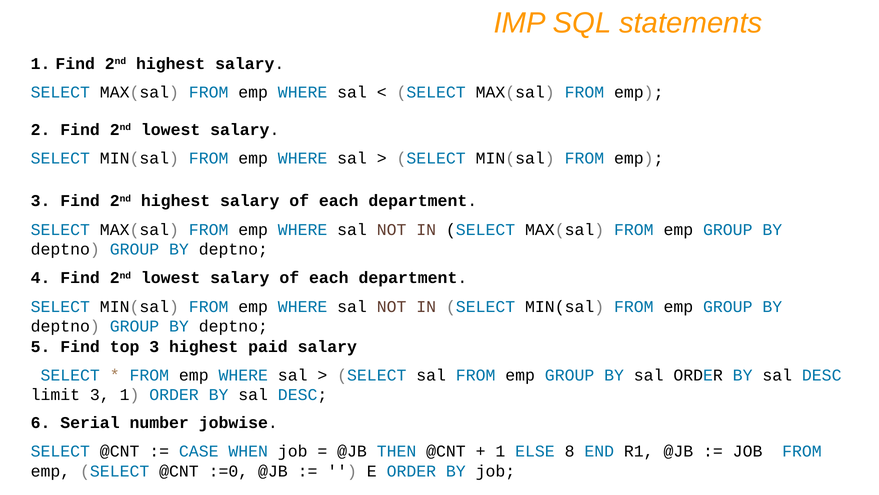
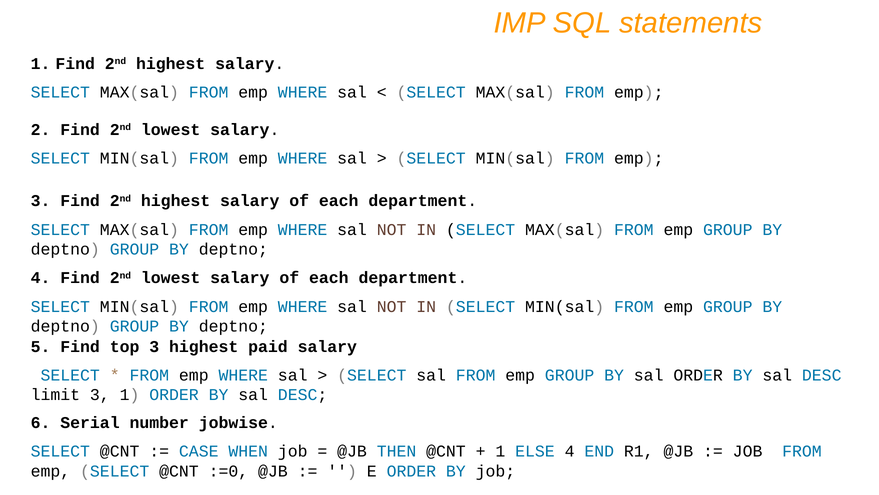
ELSE 8: 8 -> 4 (570, 451)
